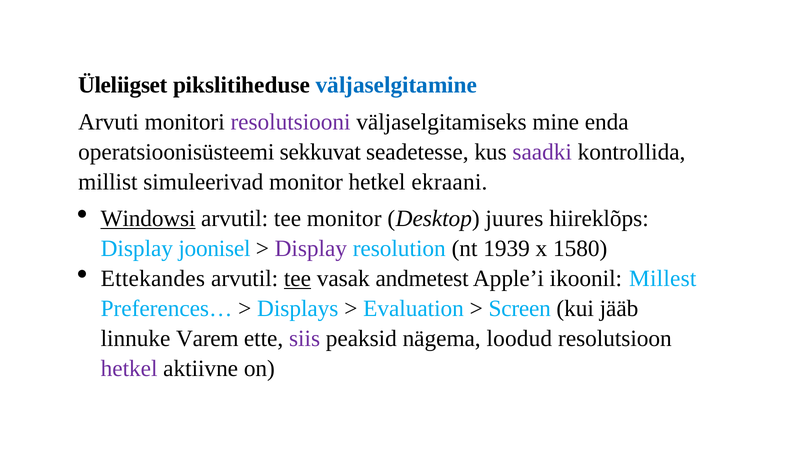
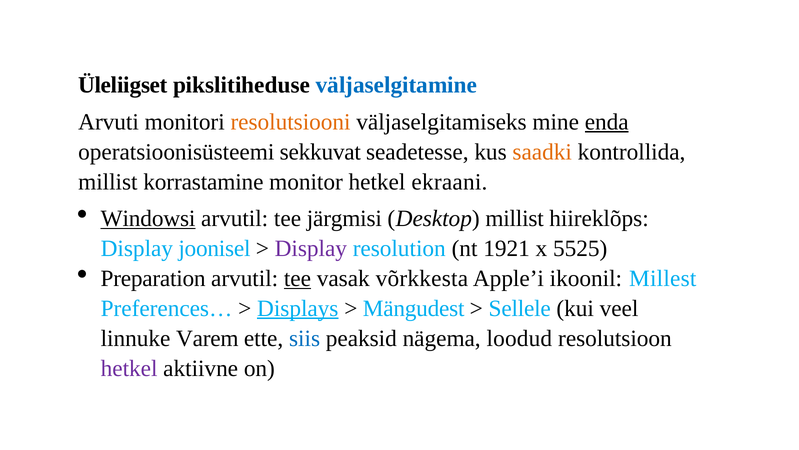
resolutsiooni colour: purple -> orange (291, 122)
enda underline: none -> present (607, 122)
saadki colour: purple -> orange (542, 152)
simuleerivad: simuleerivad -> korrastamine (203, 182)
tee monitor: monitor -> järgmisi (344, 218)
Desktop juures: juures -> millist (515, 218)
1939: 1939 -> 1921 (507, 248)
1580: 1580 -> 5525 (580, 248)
Ettekandes: Ettekandes -> Preparation (153, 278)
andmetest: andmetest -> võrkkesta (422, 278)
Displays underline: none -> present (298, 308)
Evaluation: Evaluation -> Mängudest (414, 308)
Screen: Screen -> Sellele (520, 308)
jääb: jääb -> veel (619, 308)
siis colour: purple -> blue (305, 338)
